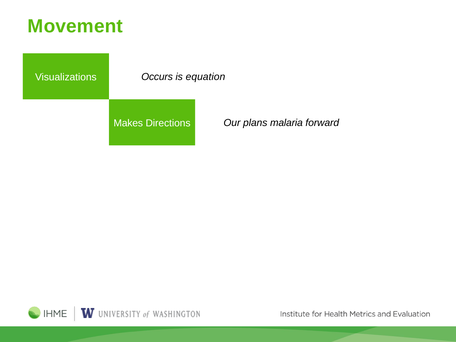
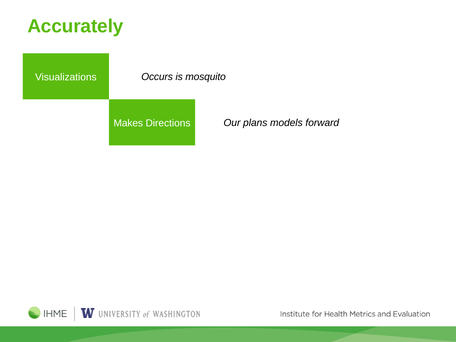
Movement: Movement -> Accurately (75, 26)
equation: equation -> mosquito (206, 77)
malaria: malaria -> models (286, 123)
